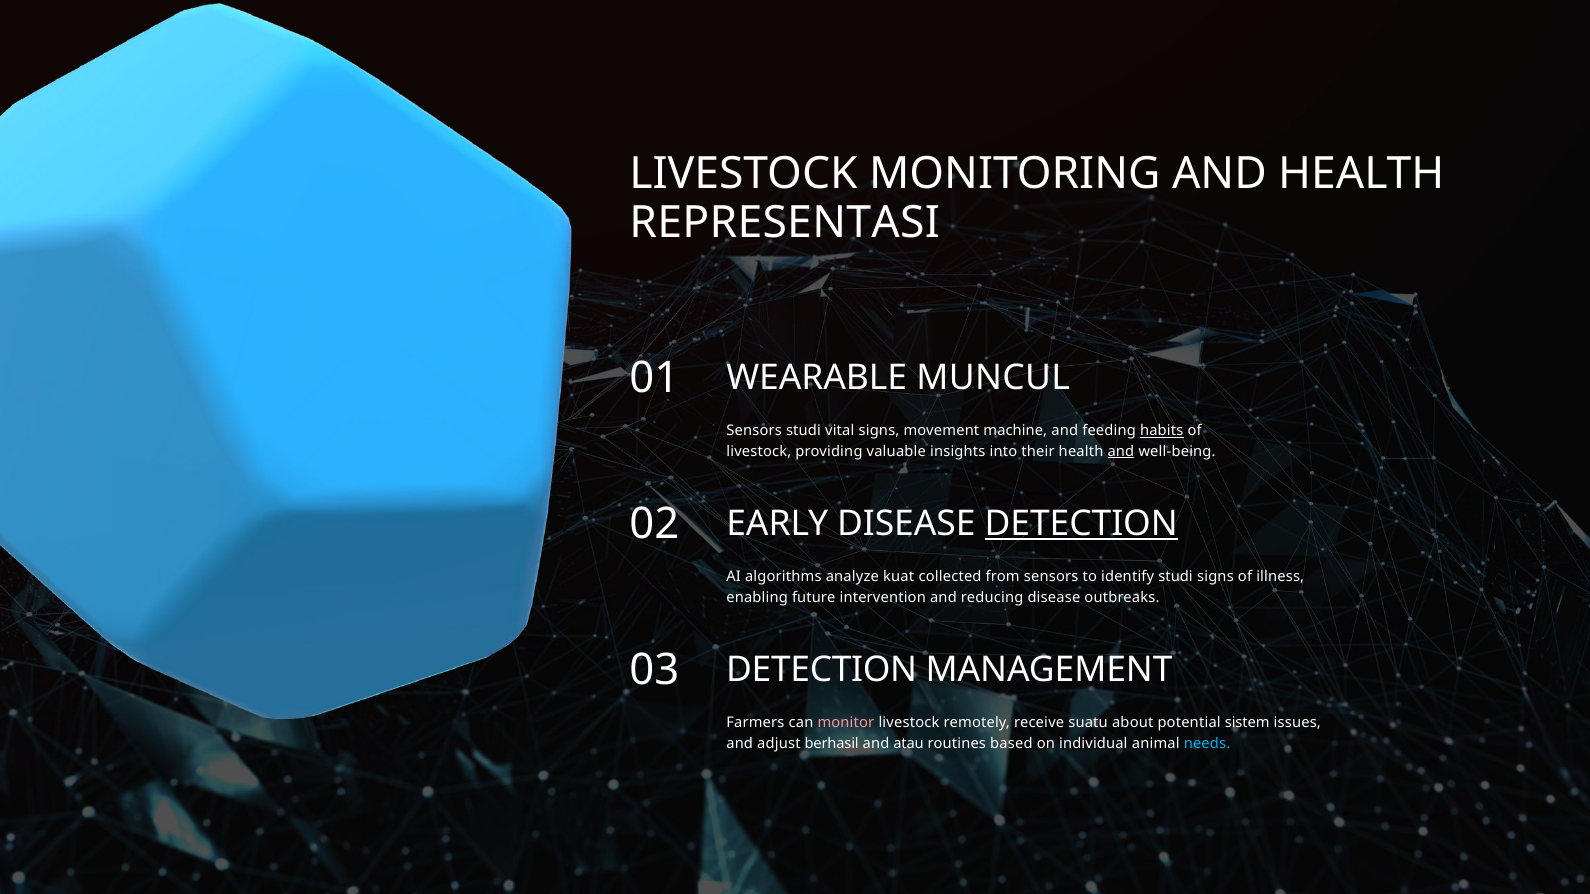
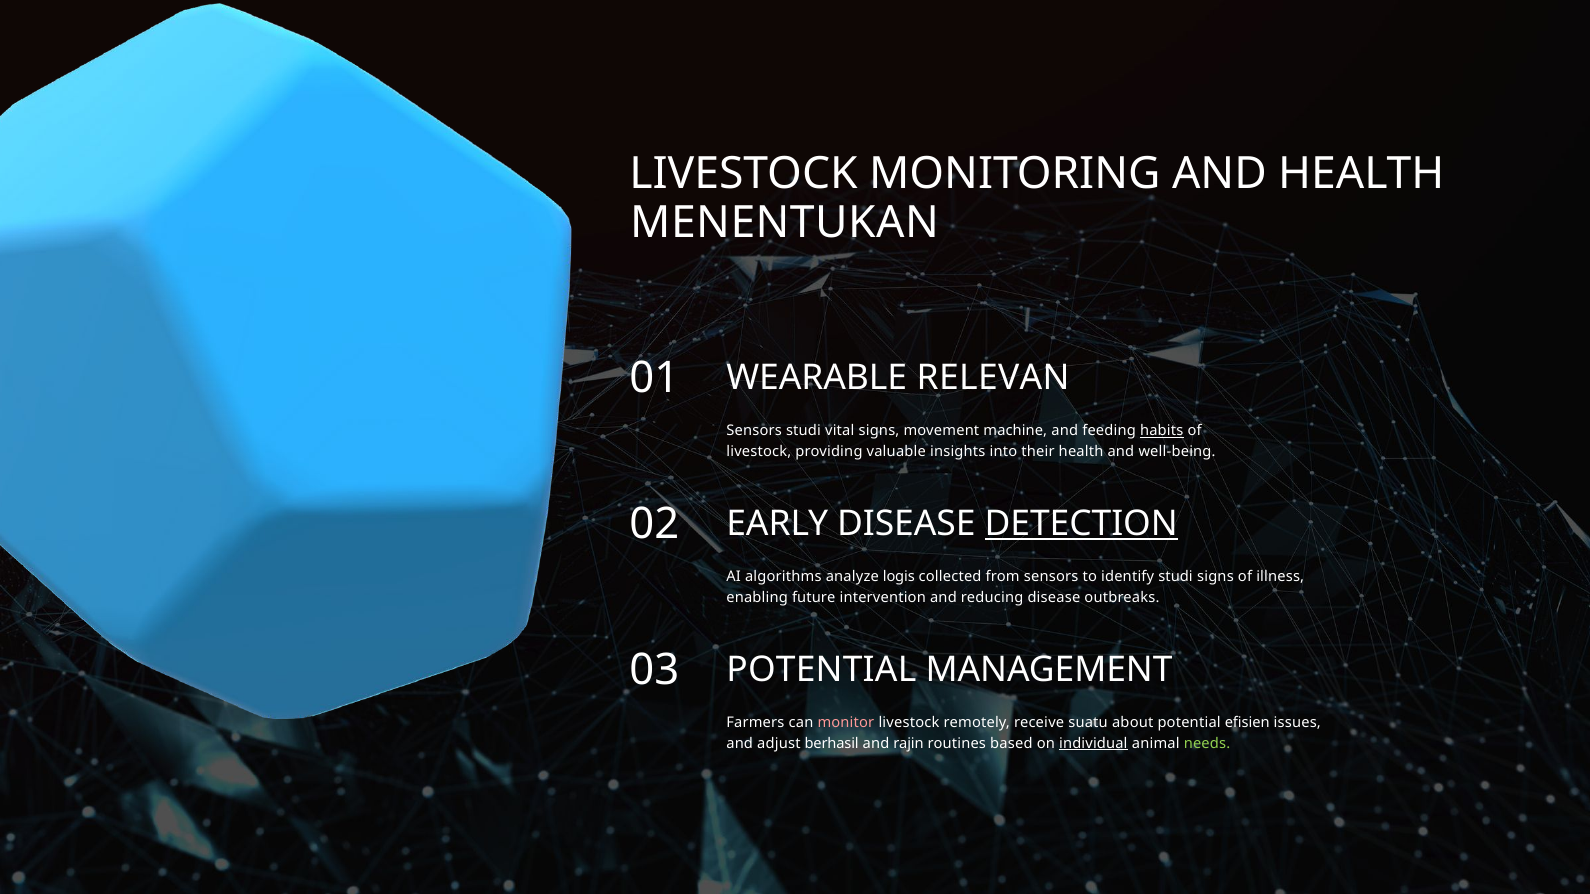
REPRESENTASI: REPRESENTASI -> MENENTUKAN (785, 223)
MUNCUL: MUNCUL -> RELEVAN (993, 378)
and underline: present -> none (1121, 452)
kuat: kuat -> logis (899, 577)
DETECTION: DETECTION -> POTENTIAL (821, 670)
sistem: sistem -> efisien (1247, 723)
atau: atau -> rajin (909, 744)
individual underline: none -> present (1093, 744)
needs colour: light blue -> light green (1207, 744)
